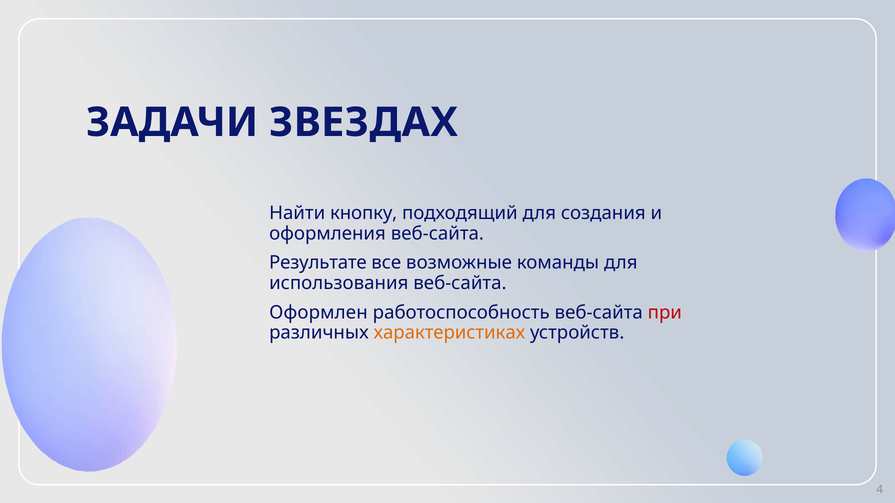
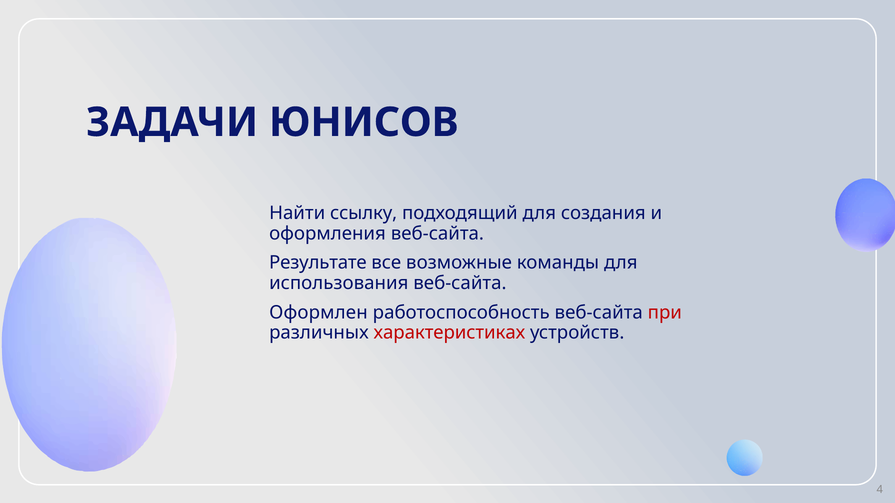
ЗВЕЗДАХ: ЗВЕЗДАХ -> ЮНИСОВ (364, 123)
кнопку: кнопку -> ссылку (364, 213)
характеристиках colour: orange -> red (449, 333)
